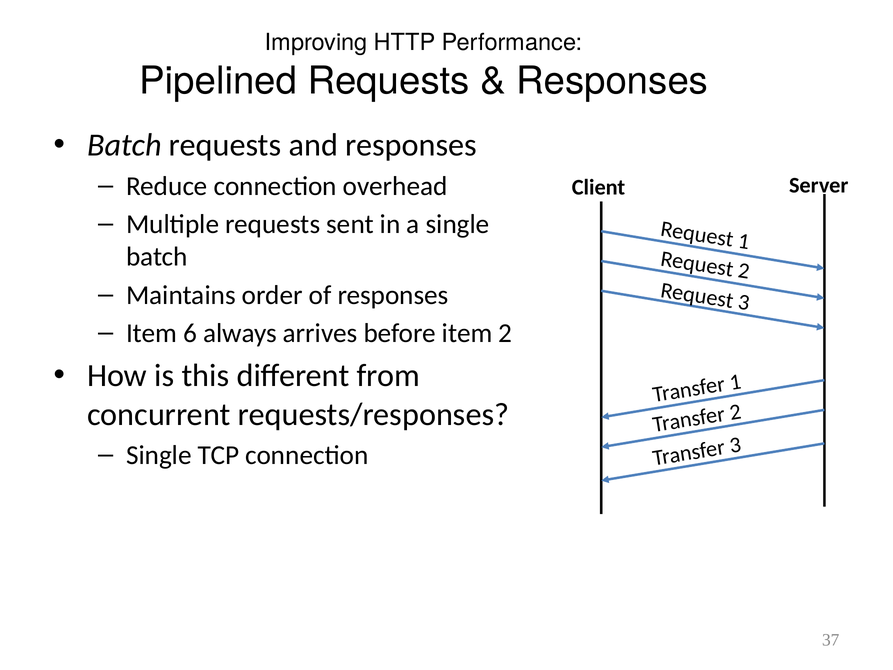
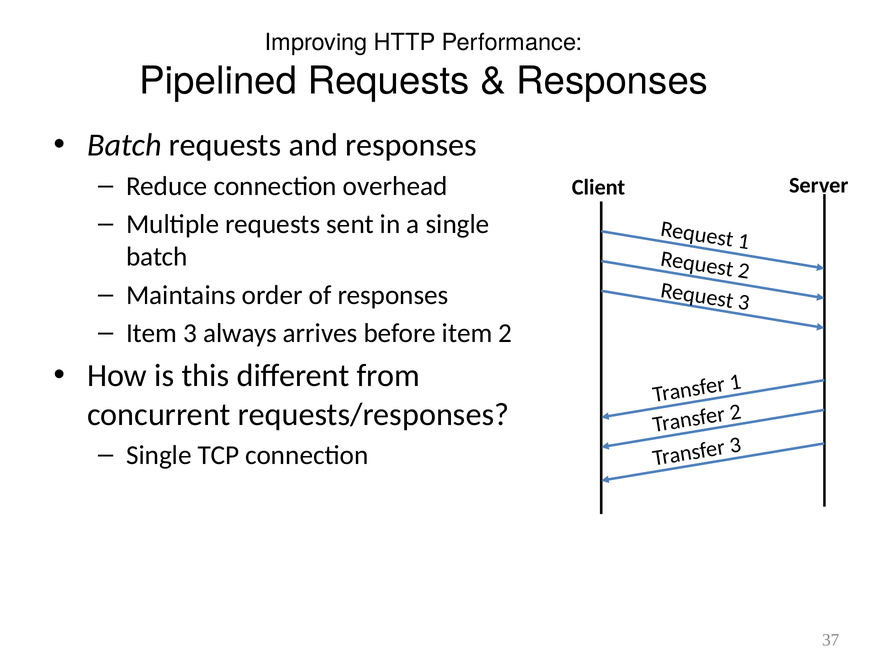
Item 6: 6 -> 3 (190, 333)
